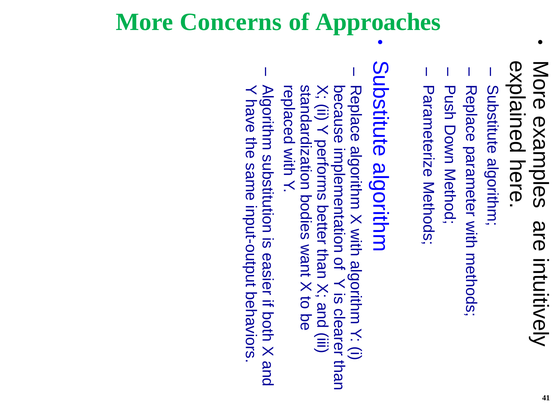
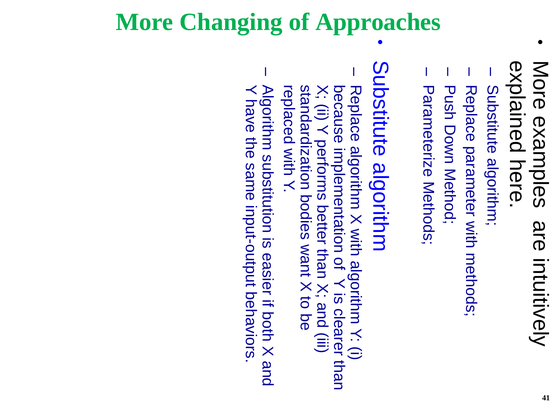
Concerns: Concerns -> Changing (231, 22)
